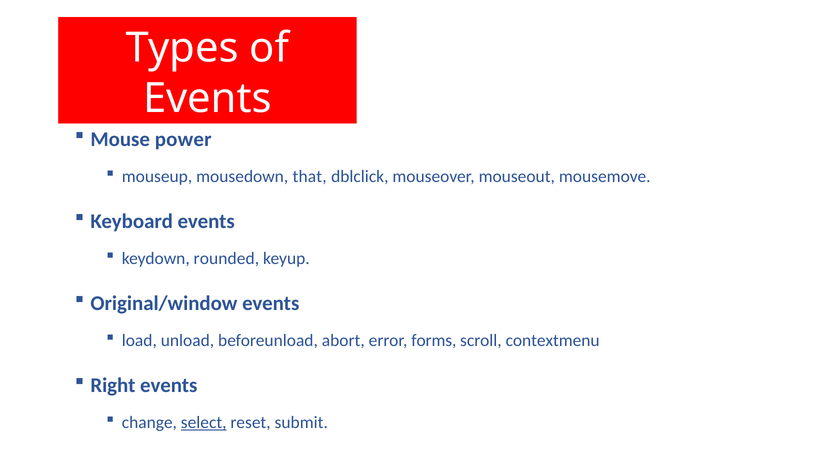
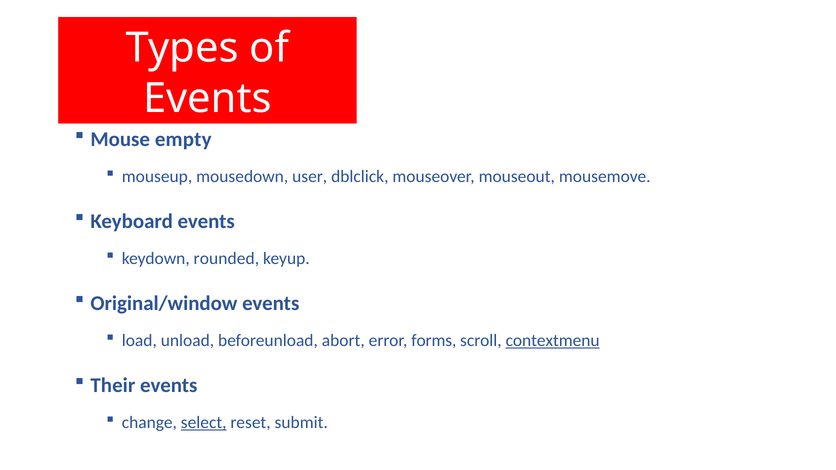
power: power -> empty (183, 139)
that: that -> user (310, 177)
contextmenu underline: none -> present (553, 341)
Right: Right -> Their (113, 385)
